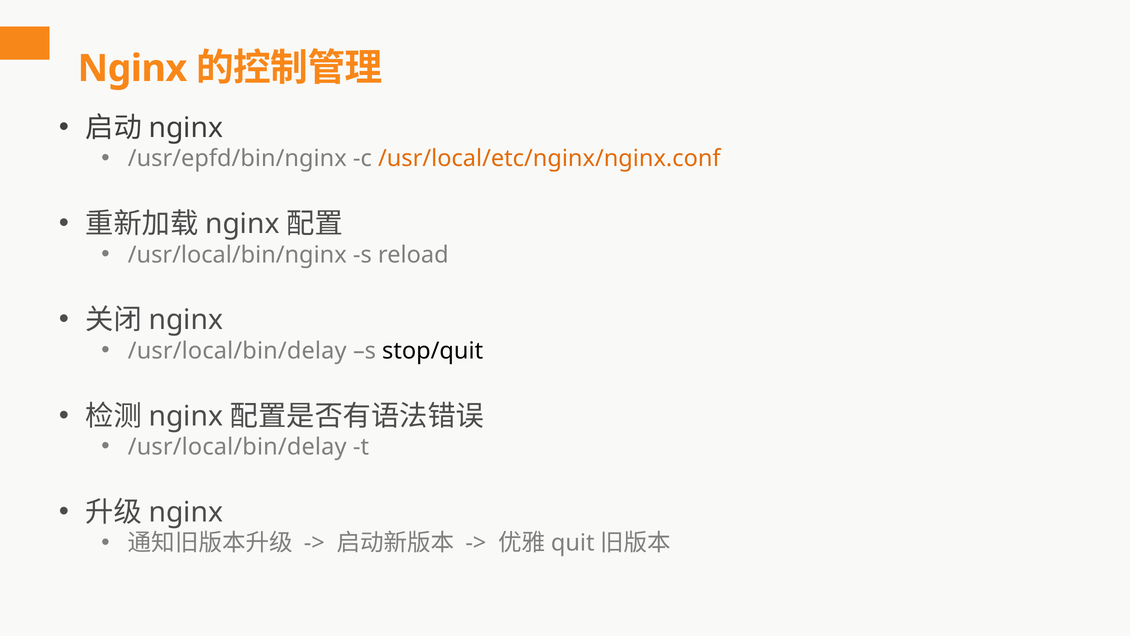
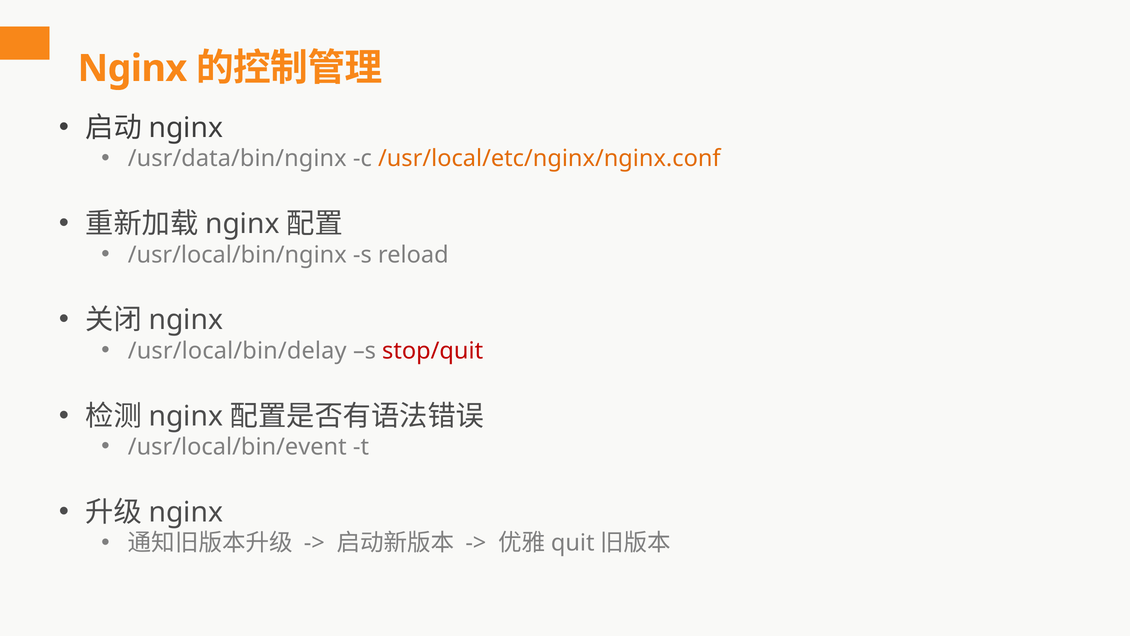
/usr/epfd/bin/nginx: /usr/epfd/bin/nginx -> /usr/data/bin/nginx (237, 159)
stop/quit colour: black -> red (433, 351)
/usr/local/bin/delay: /usr/local/bin/delay -> /usr/local/bin/event (237, 447)
